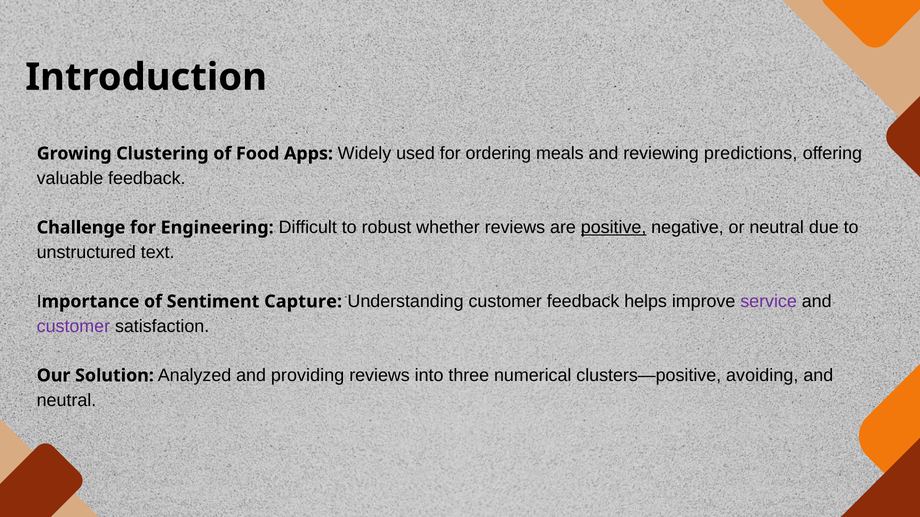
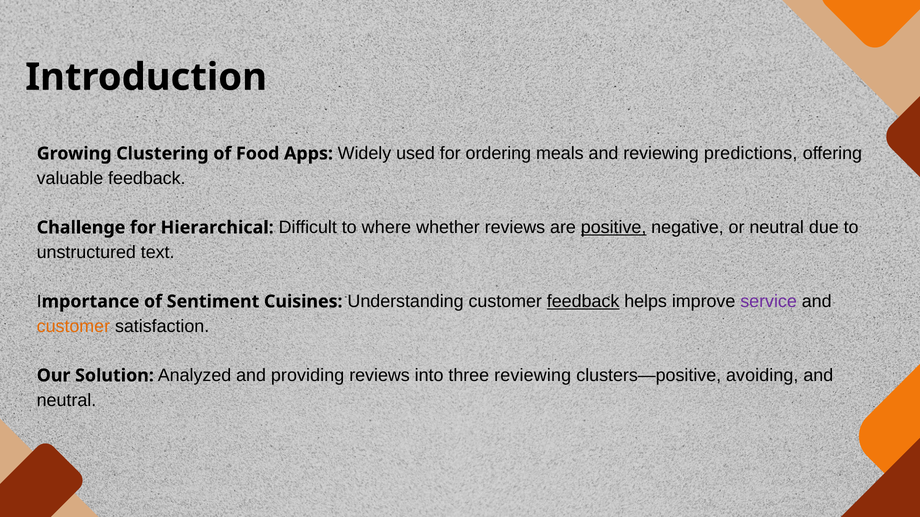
Engineering: Engineering -> Hierarchical (217, 228)
robust: robust -> where (386, 228)
Capture: Capture -> Cuisines (303, 302)
feedback underline: none -> present (583, 302)
customer colour: purple -> orange (73, 326)
three numerical: numerical -> reviewing (533, 376)
